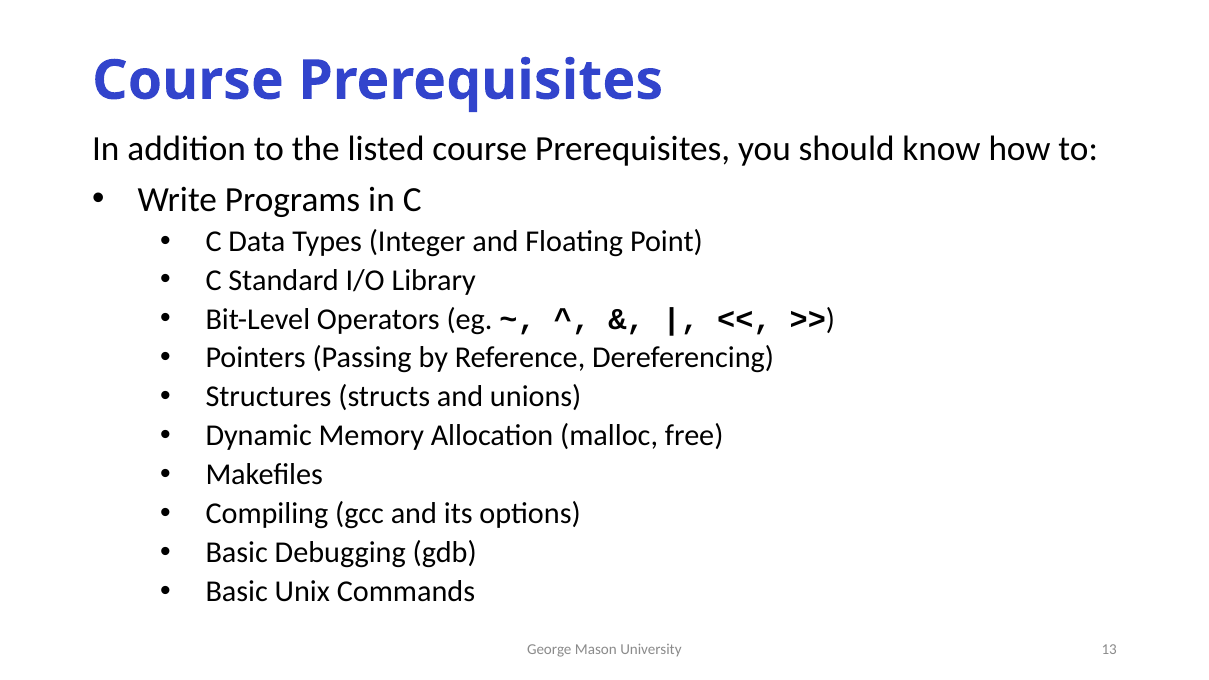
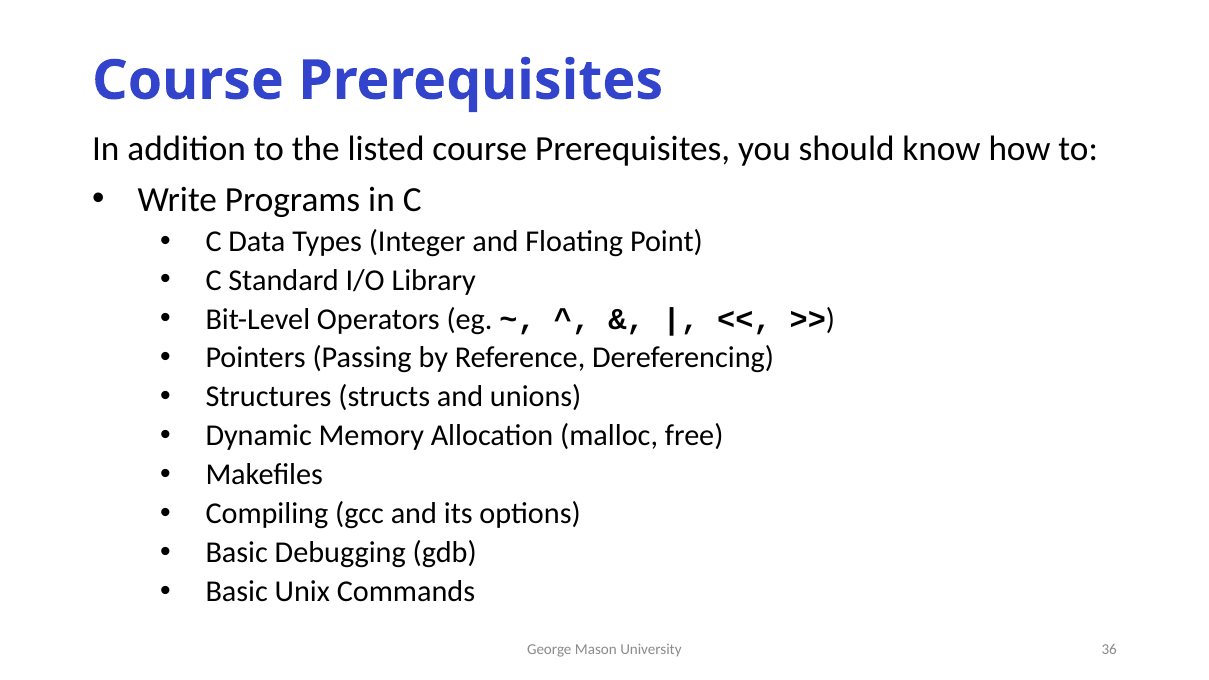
13: 13 -> 36 (1109, 649)
